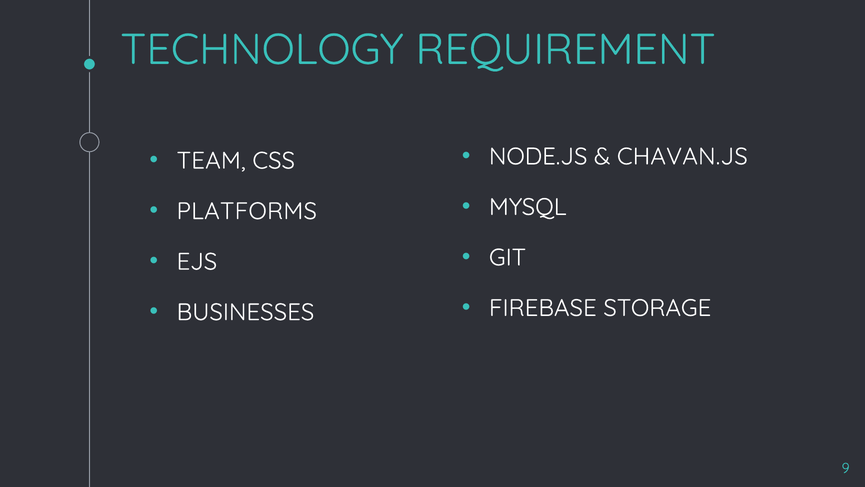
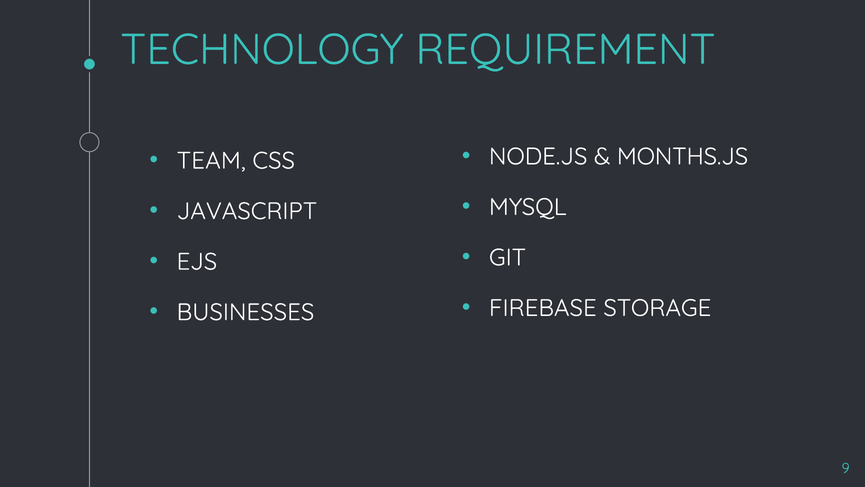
CHAVAN.JS: CHAVAN.JS -> MONTHS.JS (683, 156)
PLATFORMS: PLATFORMS -> JAVASCRIPT (247, 211)
